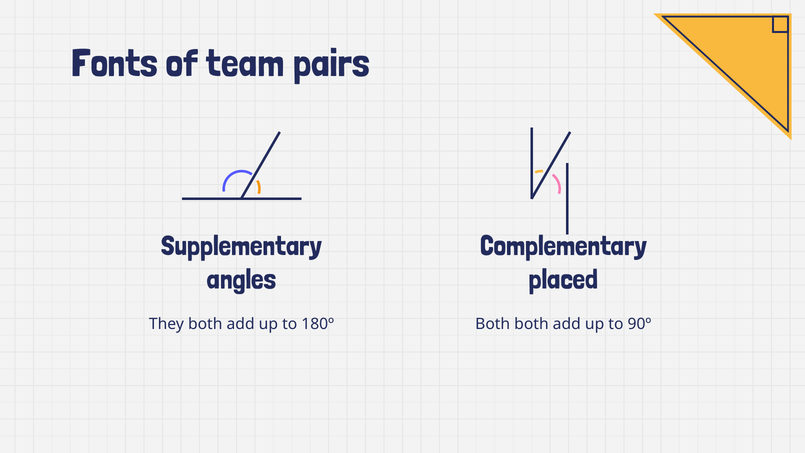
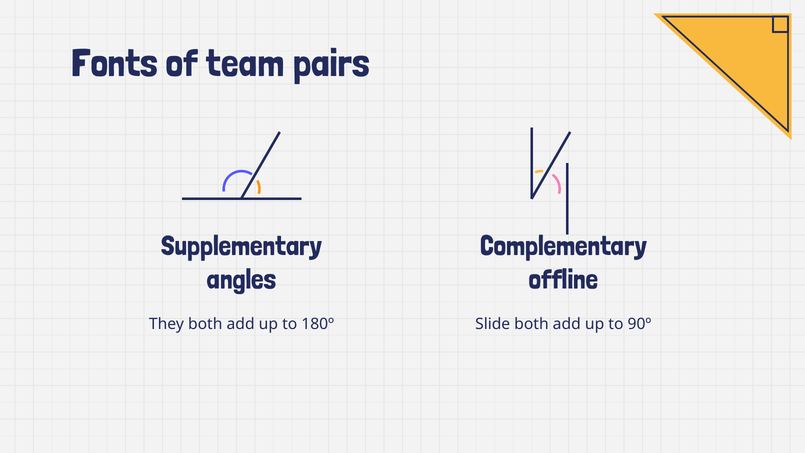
placed: placed -> offline (563, 280)
180º Both: Both -> Slide (493, 324)
